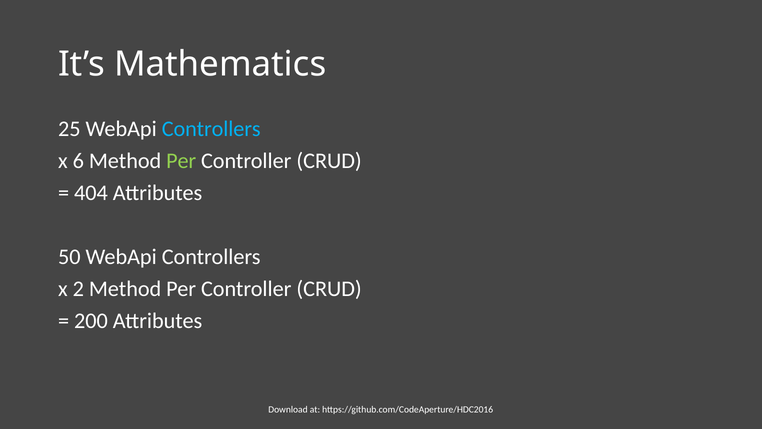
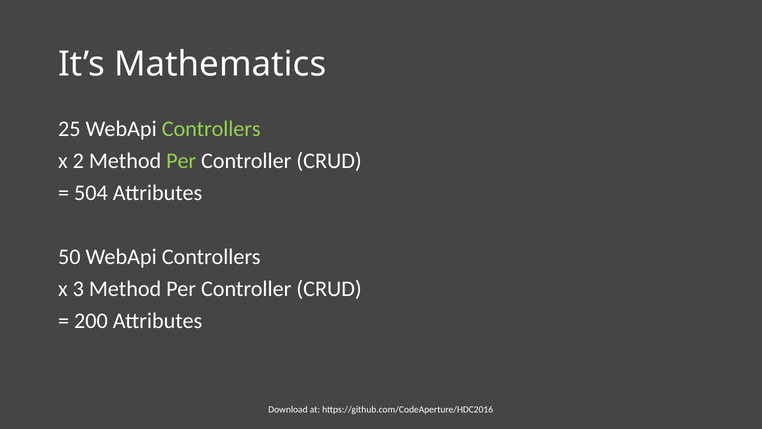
Controllers colour: light blue -> light green (211, 129)
6: 6 -> 2 (78, 161)
404: 404 -> 504 (91, 193)
2: 2 -> 3 (78, 289)
